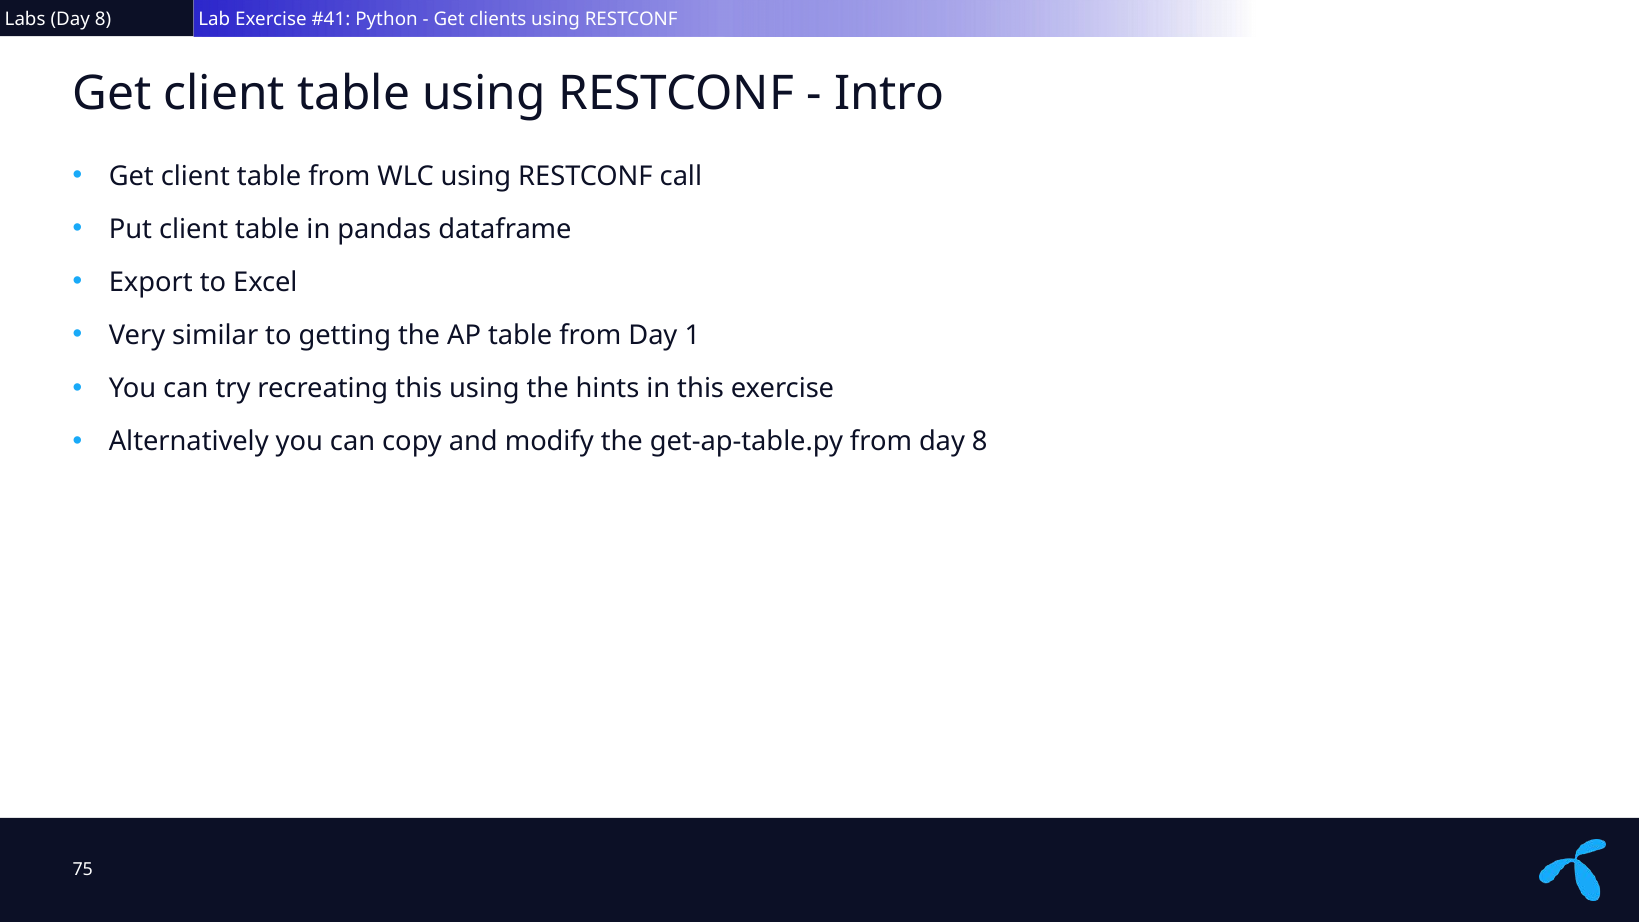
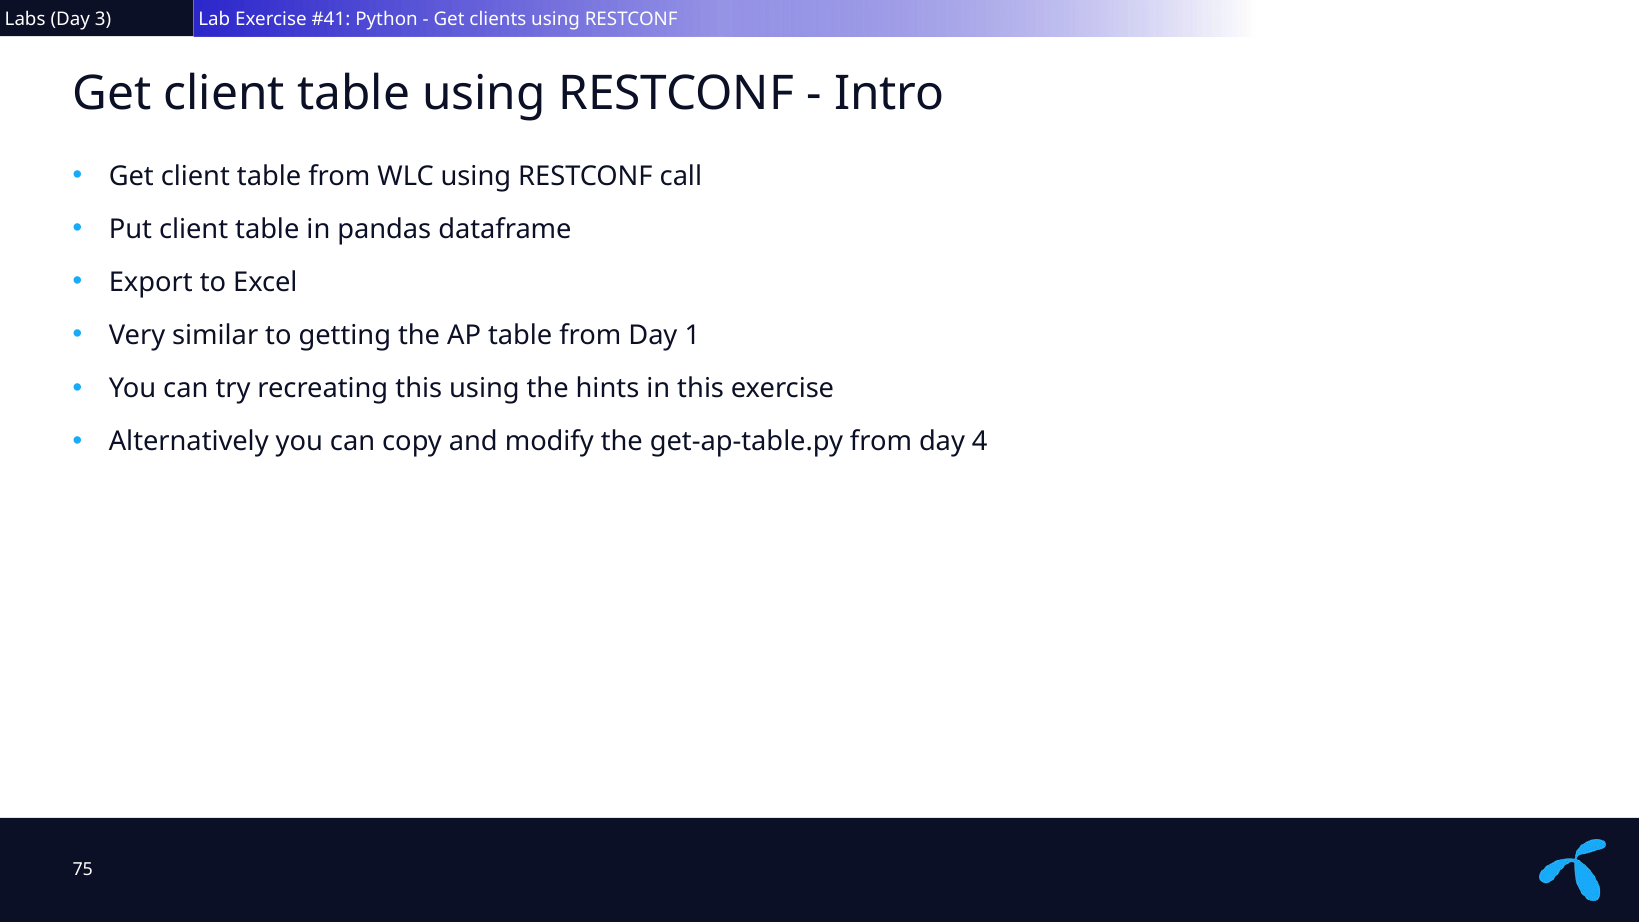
Labs Day 8: 8 -> 3 (103, 19)
from day 8: 8 -> 4 (980, 442)
